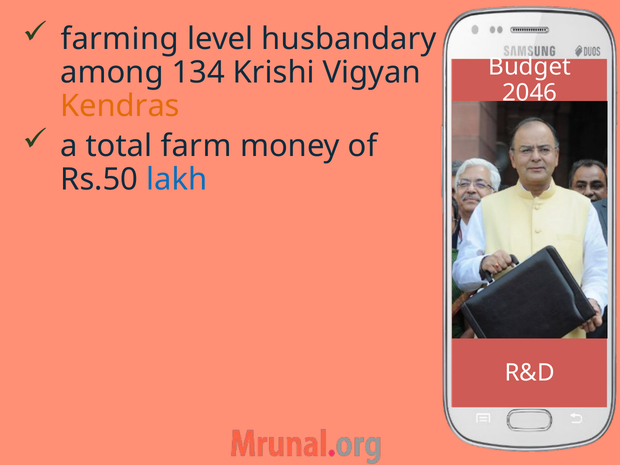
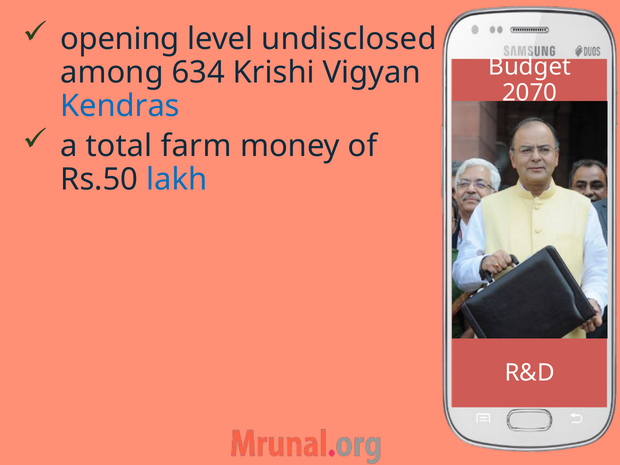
farming: farming -> opening (120, 39)
husbandary: husbandary -> undisclosed (349, 39)
134: 134 -> 634 (198, 73)
2046: 2046 -> 2070 (530, 93)
Kendras colour: orange -> blue (120, 106)
